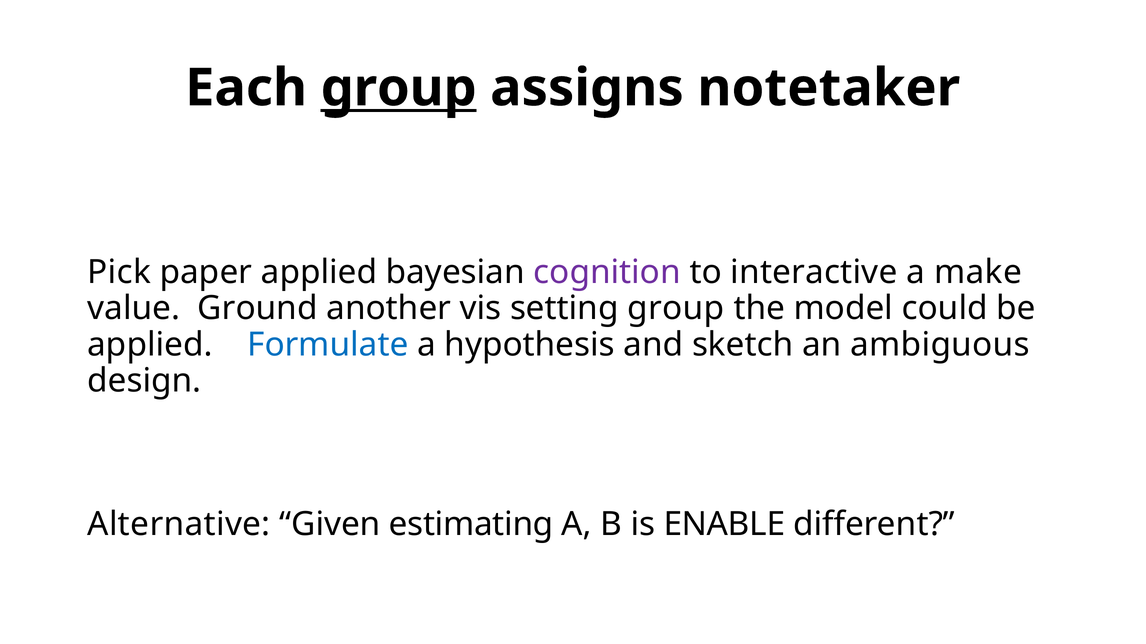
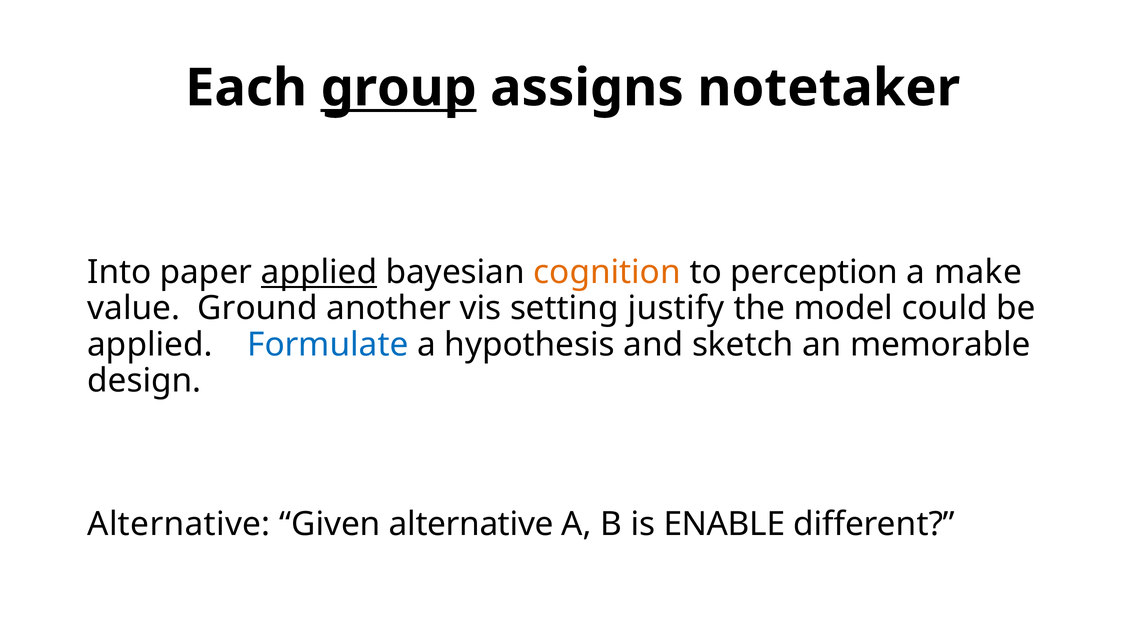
Pick: Pick -> Into (119, 273)
applied underline: none -> present (319, 273)
cognition colour: purple -> orange (607, 273)
interactive: interactive -> perception (814, 273)
setting group: group -> justify (676, 309)
ambiguous: ambiguous -> memorable (940, 345)
Given estimating: estimating -> alternative (471, 525)
